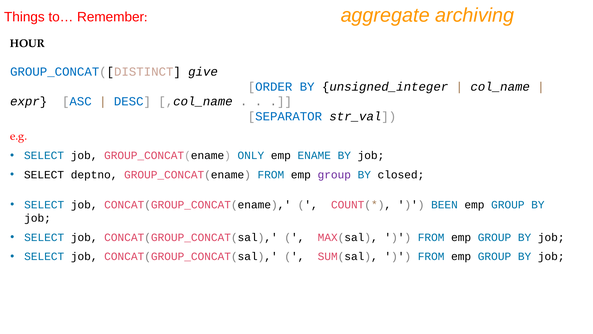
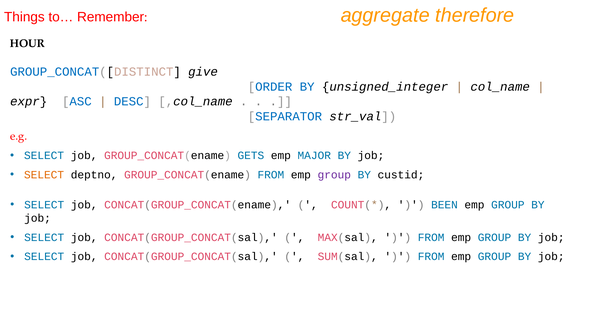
archiving: archiving -> therefore (475, 15)
ONLY: ONLY -> GETS (251, 155)
ENAME: ENAME -> MAJOR (314, 155)
SELECT colour: black -> orange (44, 175)
closed: closed -> custid (401, 175)
